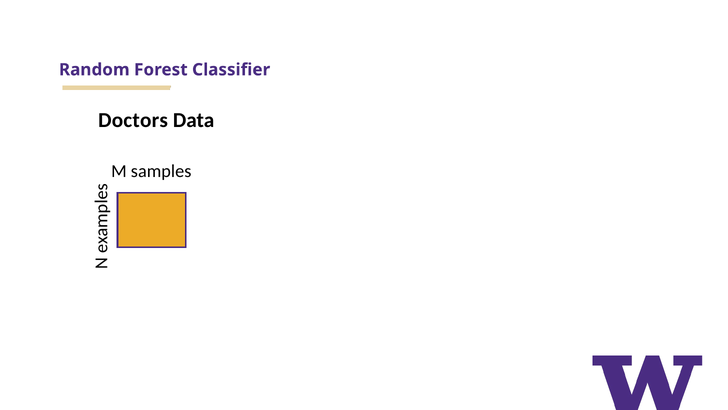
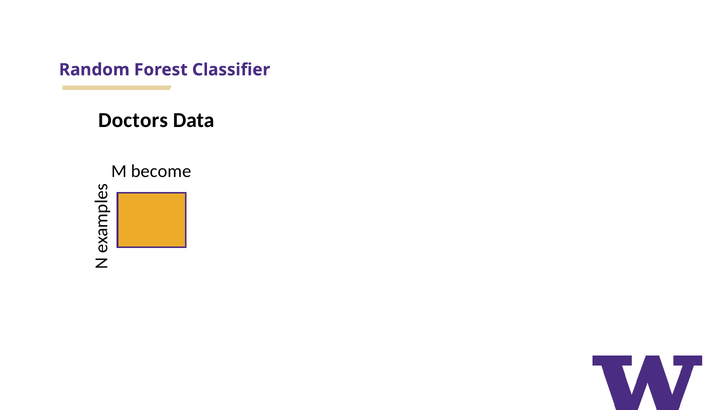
samples: samples -> become (161, 171)
